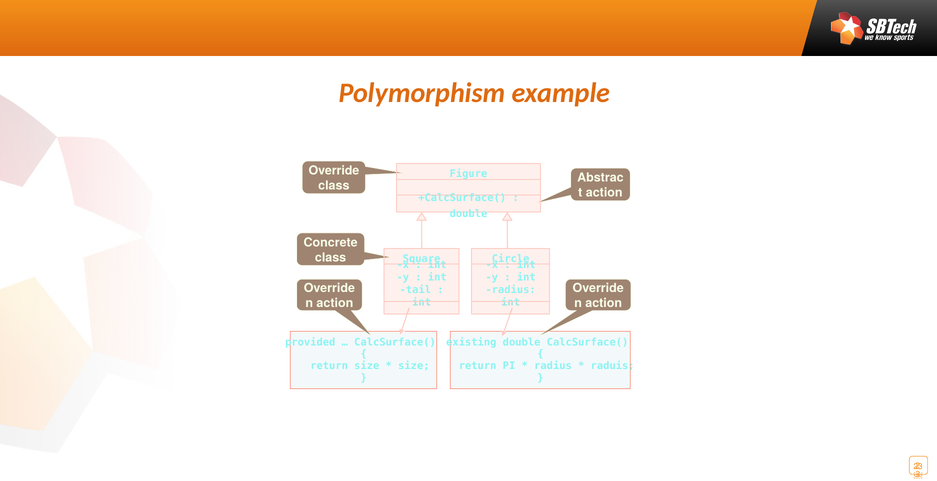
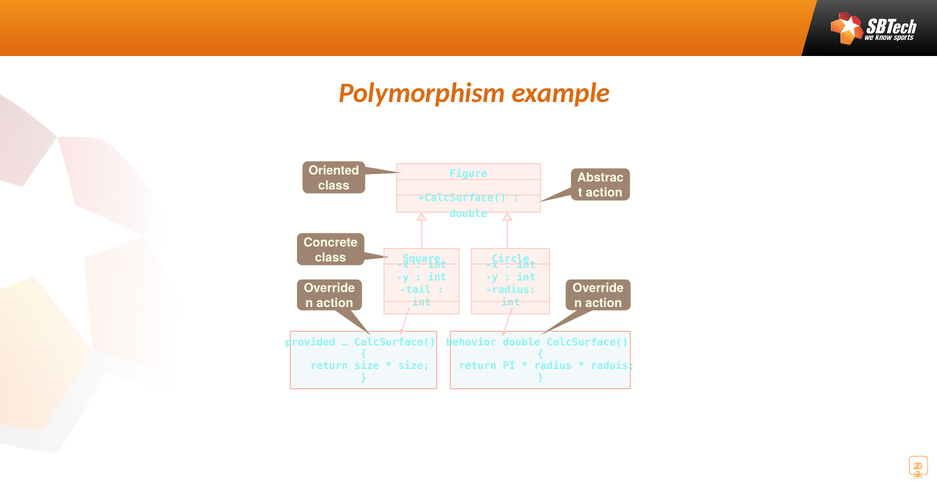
Override: Override -> Oriented (334, 171)
existing: existing -> behavior (471, 342)
